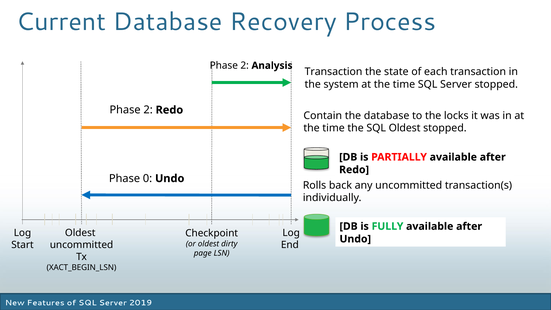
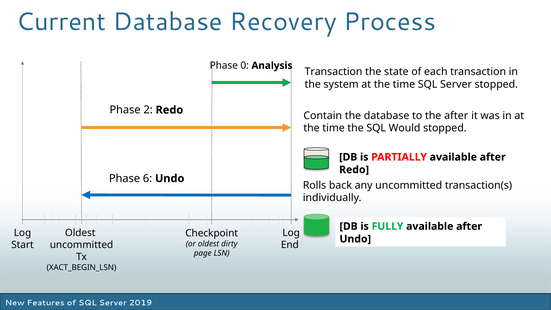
2: 2 -> 0 (245, 66)
the locks: locks -> after (456, 116)
SQL Oldest: Oldest -> Would (405, 128)
0: 0 -> 6 (148, 178)
